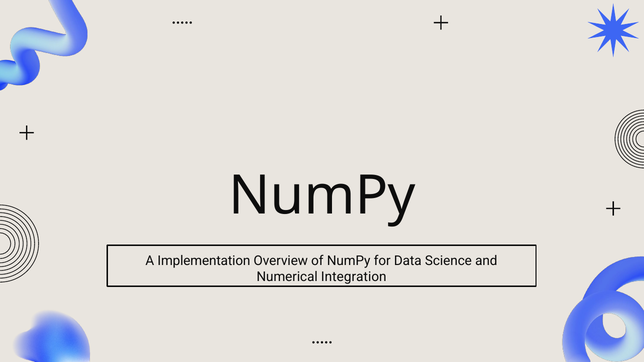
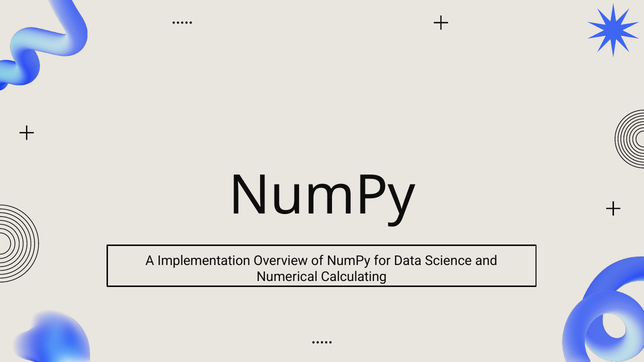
Integration: Integration -> Calculating (354, 277)
